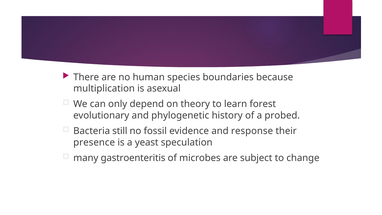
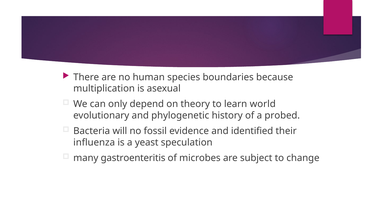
forest: forest -> world (263, 104)
still: still -> will (120, 131)
response: response -> identified (252, 131)
presence: presence -> influenza (94, 142)
